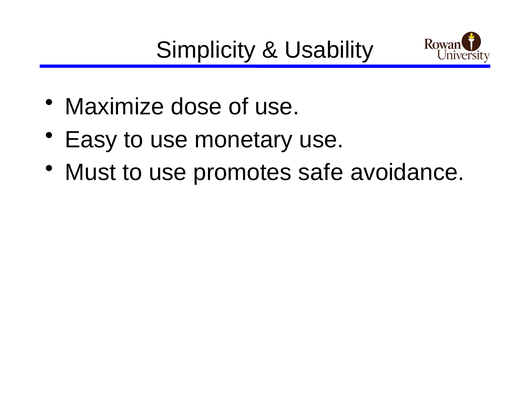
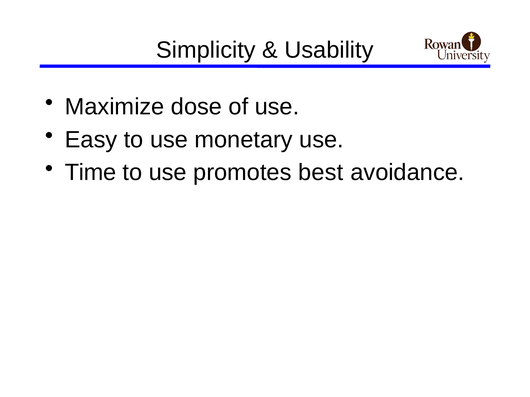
Must: Must -> Time (91, 173)
safe: safe -> best (321, 173)
